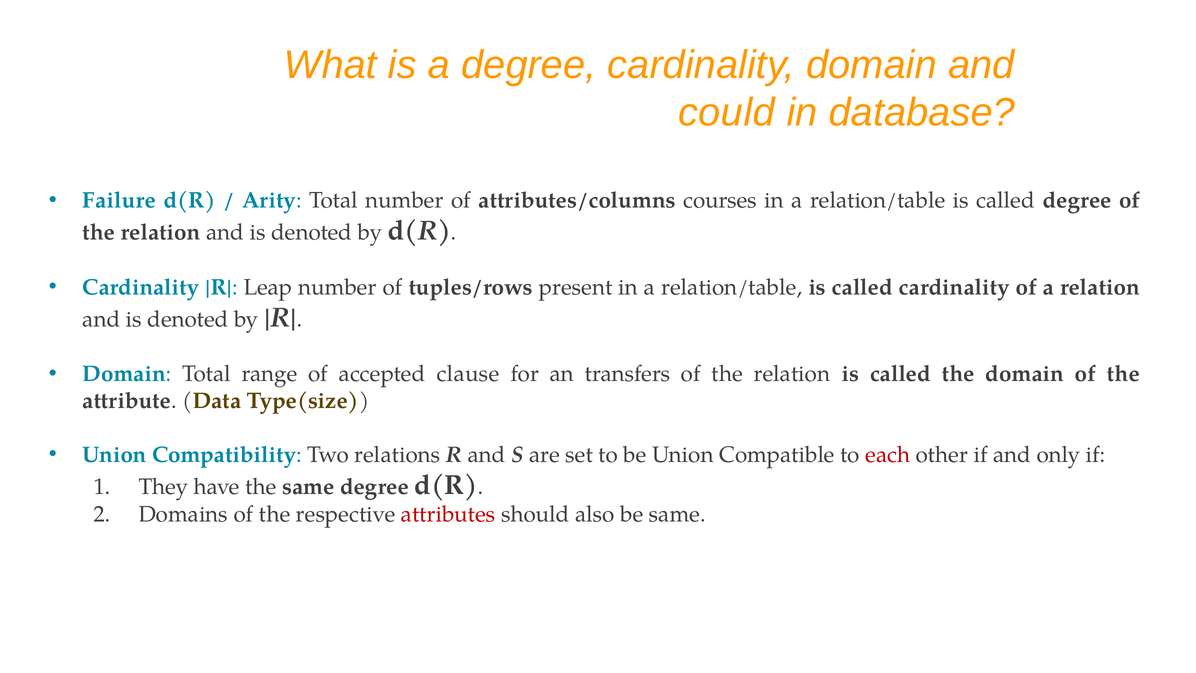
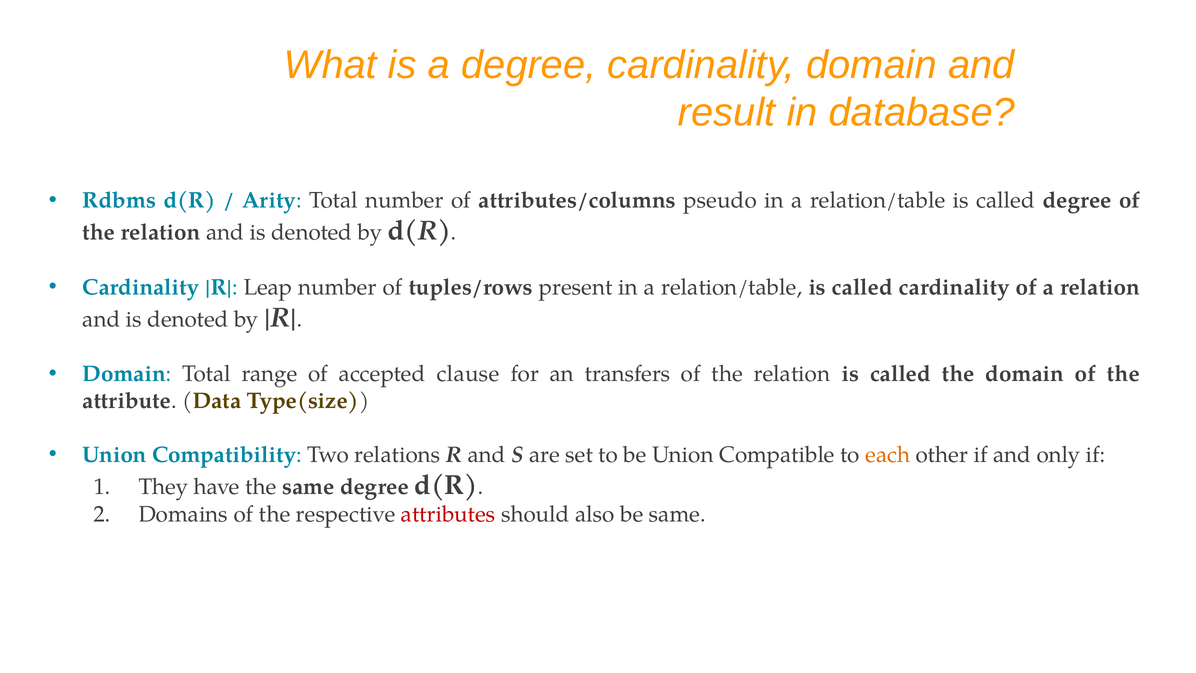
could: could -> result (727, 113)
Failure: Failure -> Rdbms (119, 200)
courses: courses -> pseudo (720, 200)
each colour: red -> orange (888, 455)
